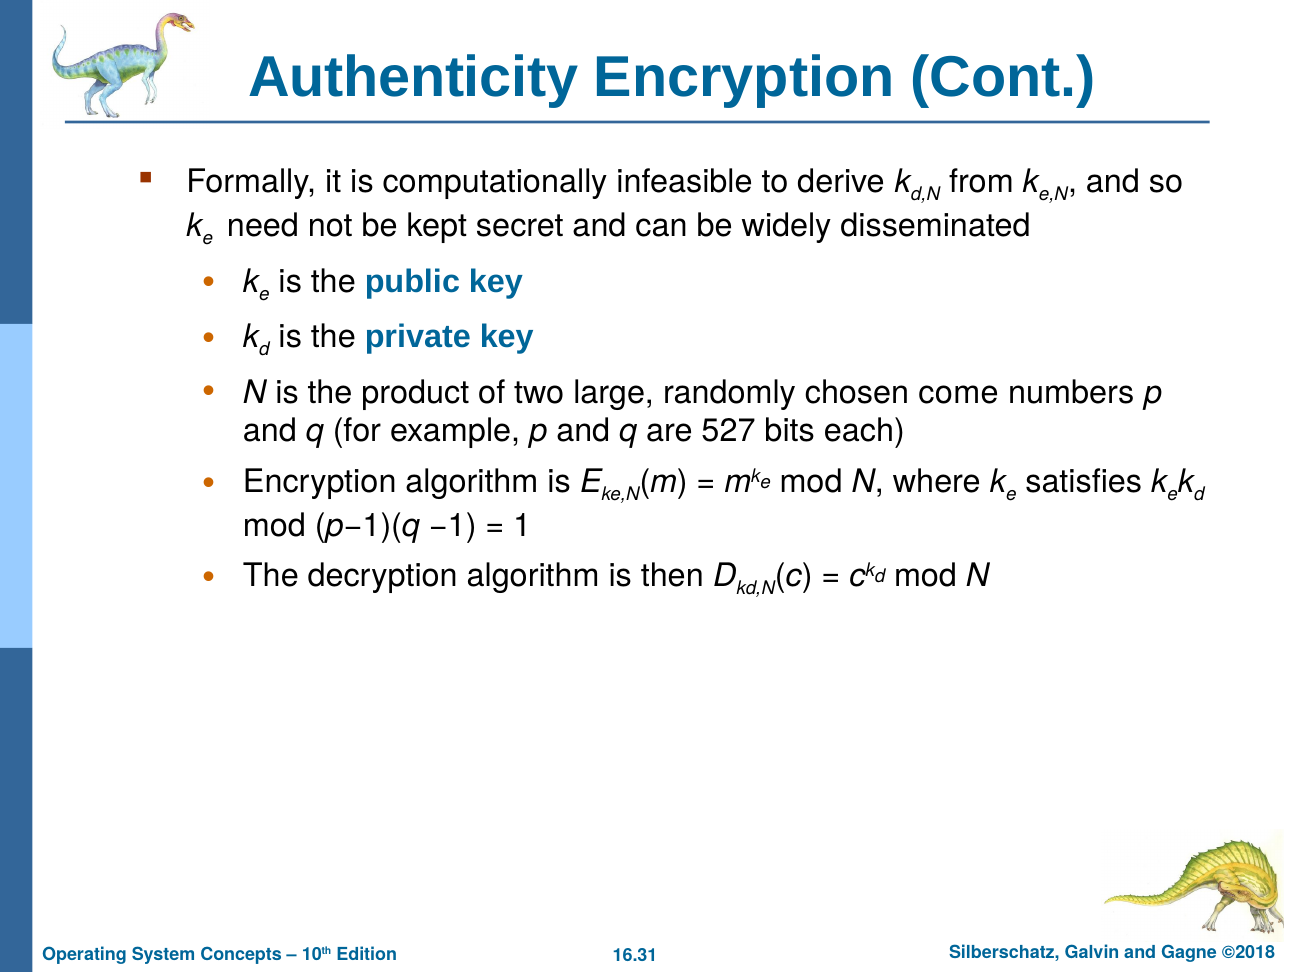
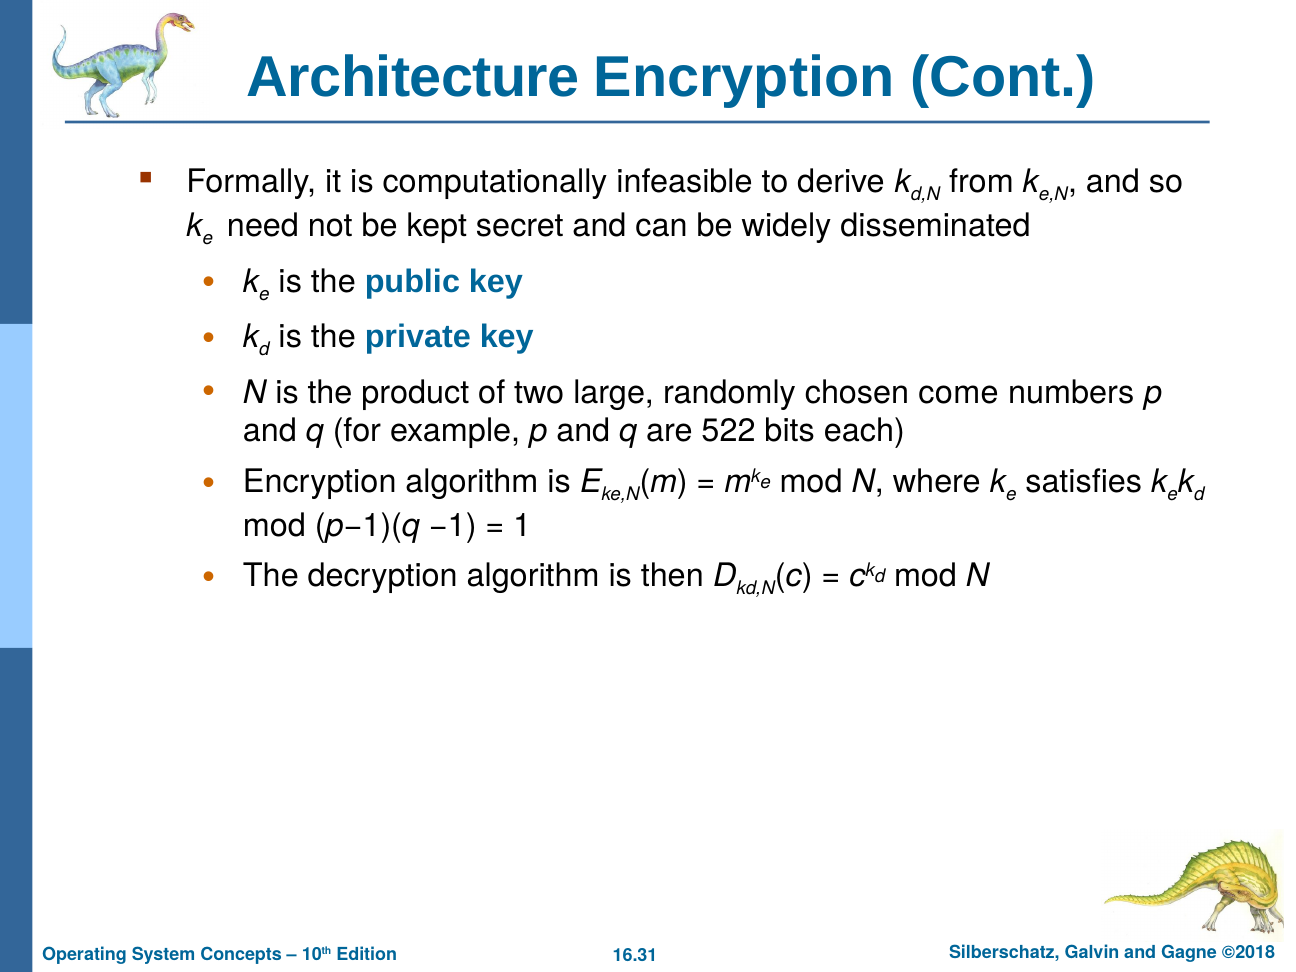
Authenticity: Authenticity -> Architecture (413, 78)
527: 527 -> 522 (729, 431)
